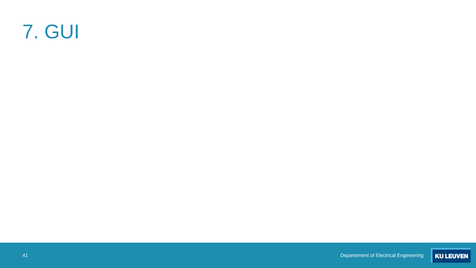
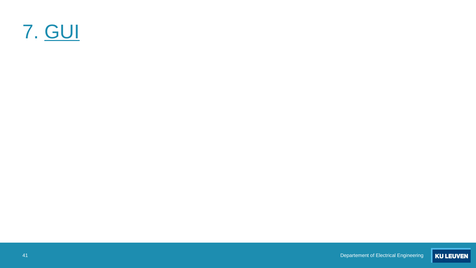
GUI underline: none -> present (62, 32)
